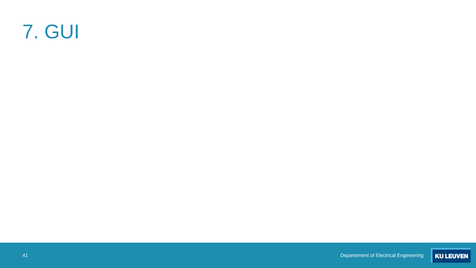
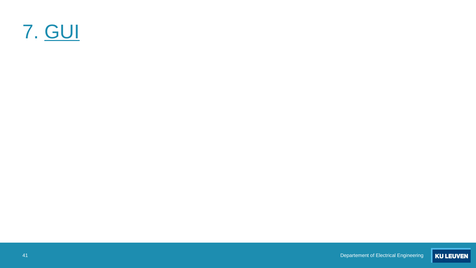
GUI underline: none -> present (62, 32)
